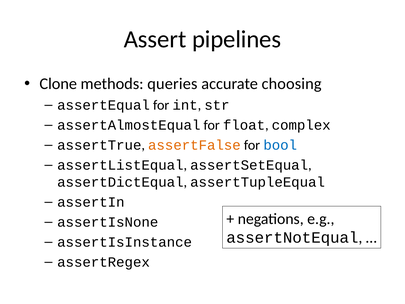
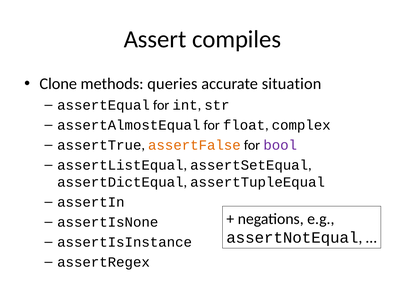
pipelines: pipelines -> compiles (237, 39)
choosing: choosing -> situation (292, 84)
bool colour: blue -> purple (280, 145)
